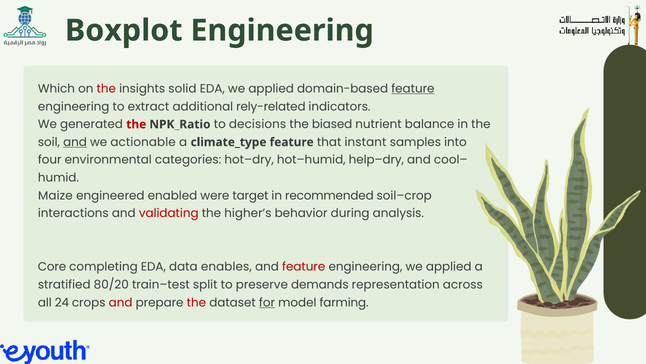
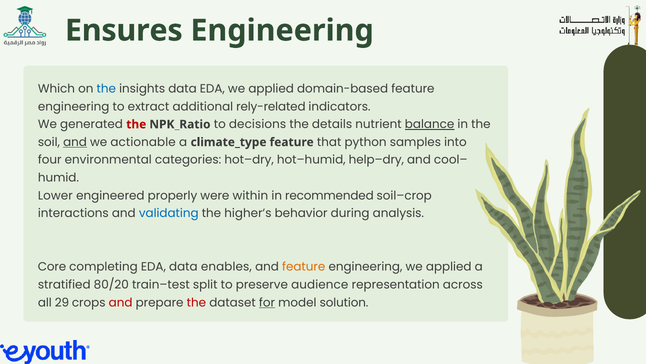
Boxplot: Boxplot -> Ensures (124, 30)
the colour: red -> blue (106, 89)
insights solid: solid -> data (183, 89)
feature underline: present -> none (413, 89)
biased: biased -> details (332, 124)
balance underline: none -> present (430, 124)
instant: instant -> python (366, 142)
Maize: Maize -> Lower (55, 195)
enabled: enabled -> properly (172, 195)
target: target -> within (250, 195)
validating colour: red -> blue (169, 213)
feature colour: red -> orange (304, 266)
demands: demands -> audience (320, 284)
24: 24 -> 29 (62, 302)
farming: farming -> solution (344, 302)
